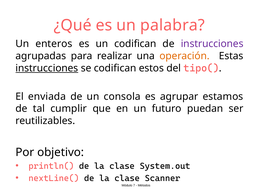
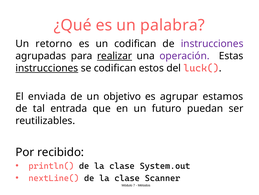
enteros: enteros -> retorno (54, 44)
realizar underline: none -> present (115, 56)
operación colour: orange -> purple (185, 56)
tipo(: tipo( -> luck( (201, 68)
consola: consola -> objetivo (122, 96)
cumplir: cumplir -> entrada (69, 108)
objetivo: objetivo -> recibido (61, 152)
